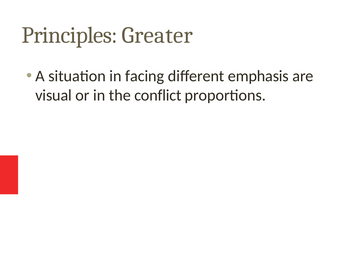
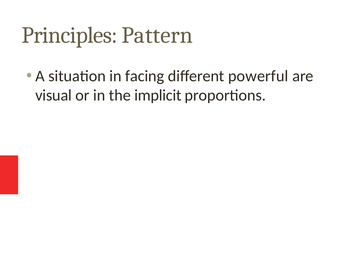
Greater: Greater -> Pattern (157, 35)
emphasis: emphasis -> powerful (258, 76)
conflict: conflict -> implicit (158, 95)
